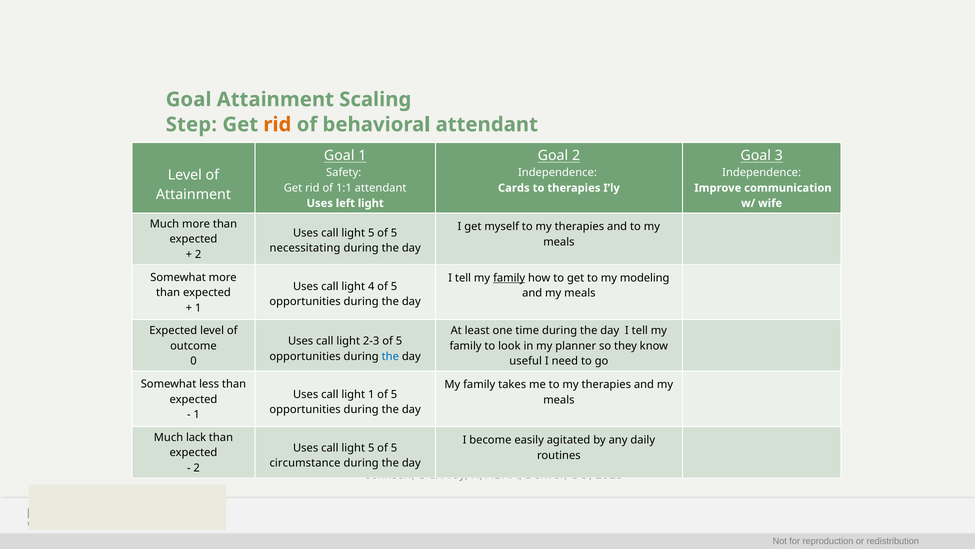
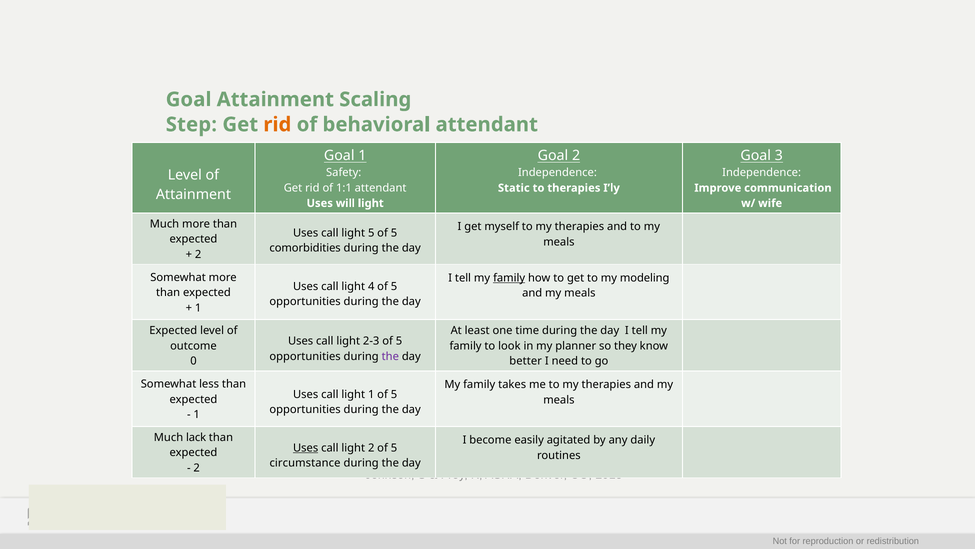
Cards: Cards -> Static (514, 188)
left: left -> will (345, 203)
necessitating: necessitating -> comorbidities (305, 248)
the colour: blue -> purple (390, 356)
useful: useful -> better (526, 361)
Uses underline: none -> present (306, 447)
5: 5 -> 2 (371, 447)
